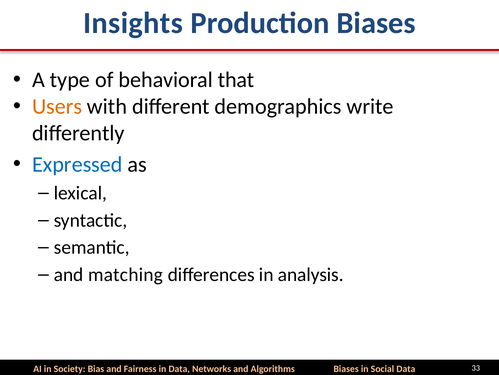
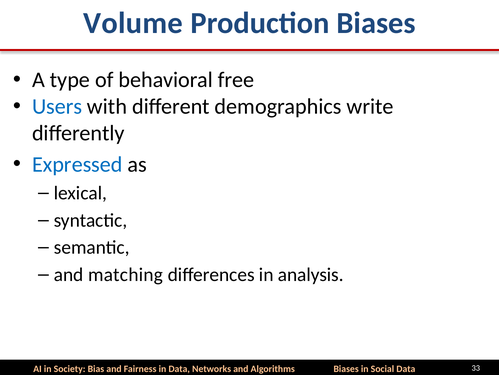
Insights: Insights -> Volume (133, 23)
that: that -> free (236, 80)
Users colour: orange -> blue (57, 106)
